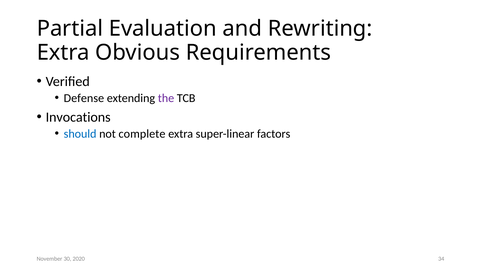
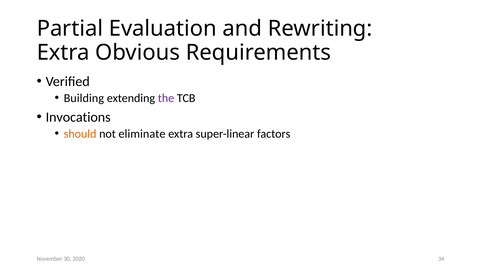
Defense: Defense -> Building (84, 98)
should colour: blue -> orange (80, 133)
complete: complete -> eliminate (142, 133)
